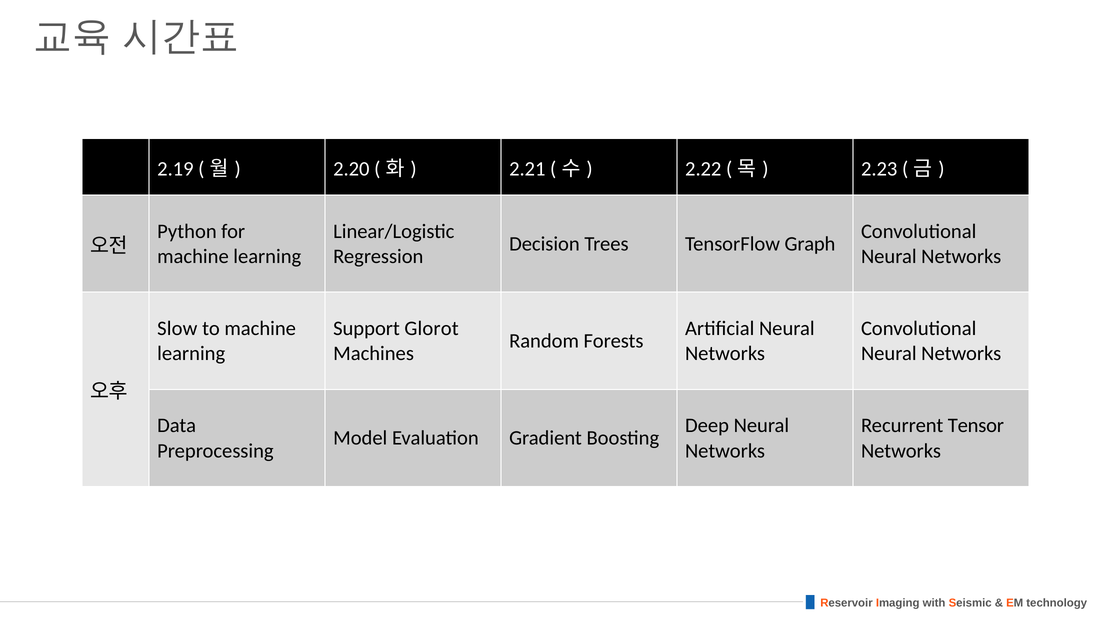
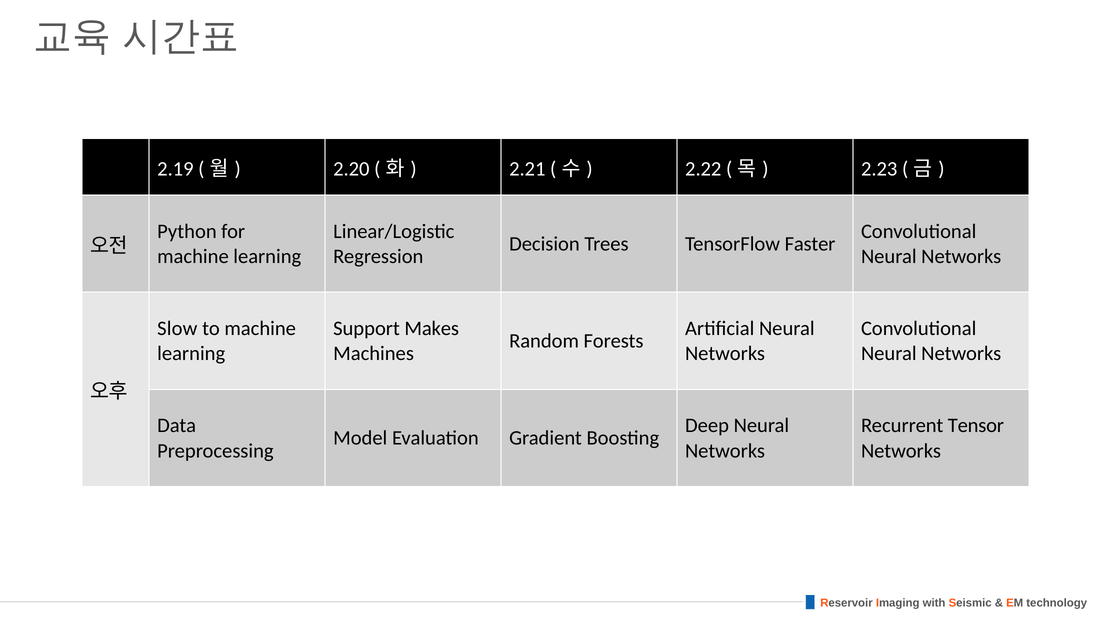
Graph: Graph -> Faster (810, 244)
Glorot: Glorot -> Makes (432, 329)
